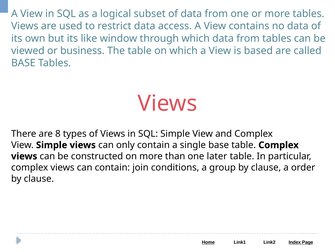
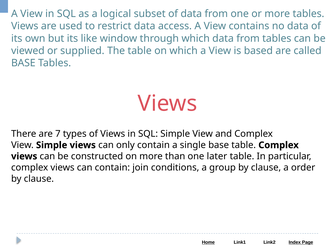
business: business -> supplied (82, 51)
8: 8 -> 7 (58, 134)
